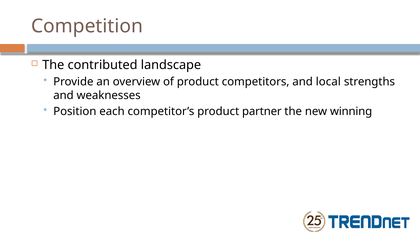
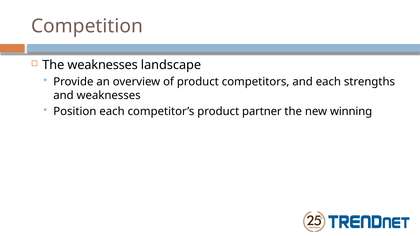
The contributed: contributed -> weaknesses (103, 65)
and local: local -> each (328, 82)
